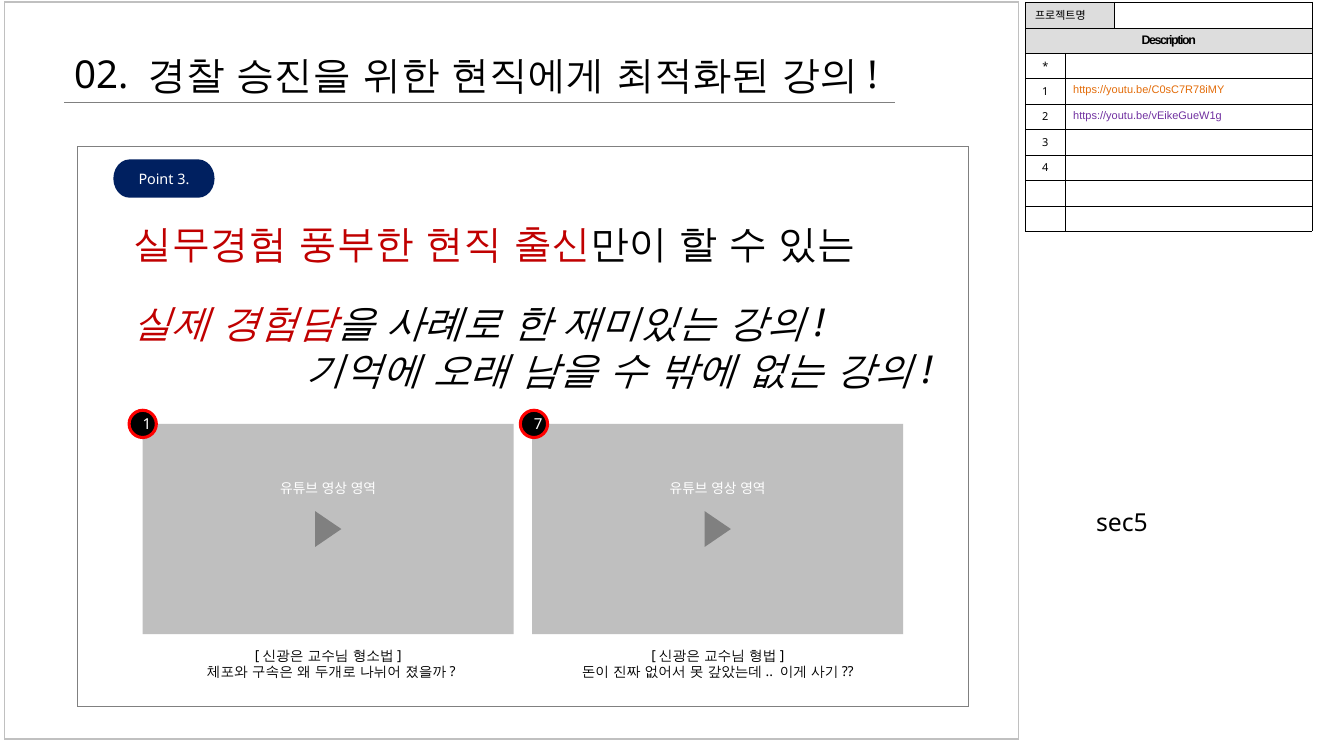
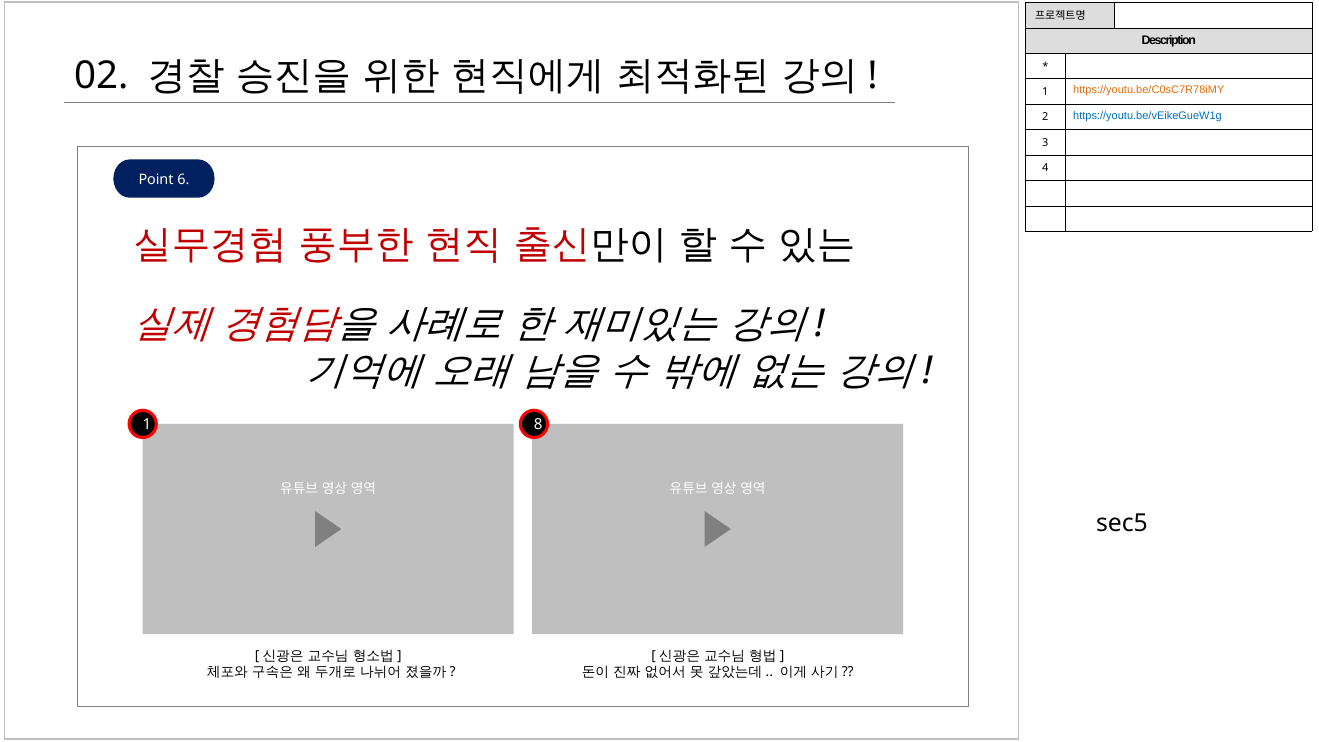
https://youtu.be/vEikeGueW1g colour: purple -> blue (1147, 115)
Point 3: 3 -> 6 (183, 180)
7: 7 -> 8 (538, 425)
